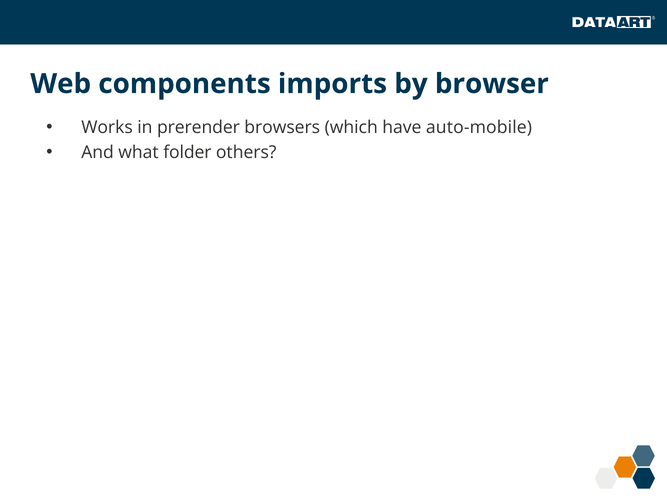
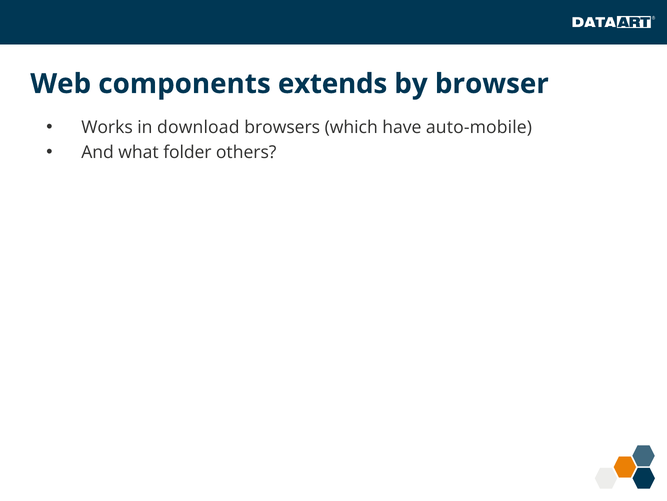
imports: imports -> extends (333, 84)
prerender: prerender -> download (198, 127)
